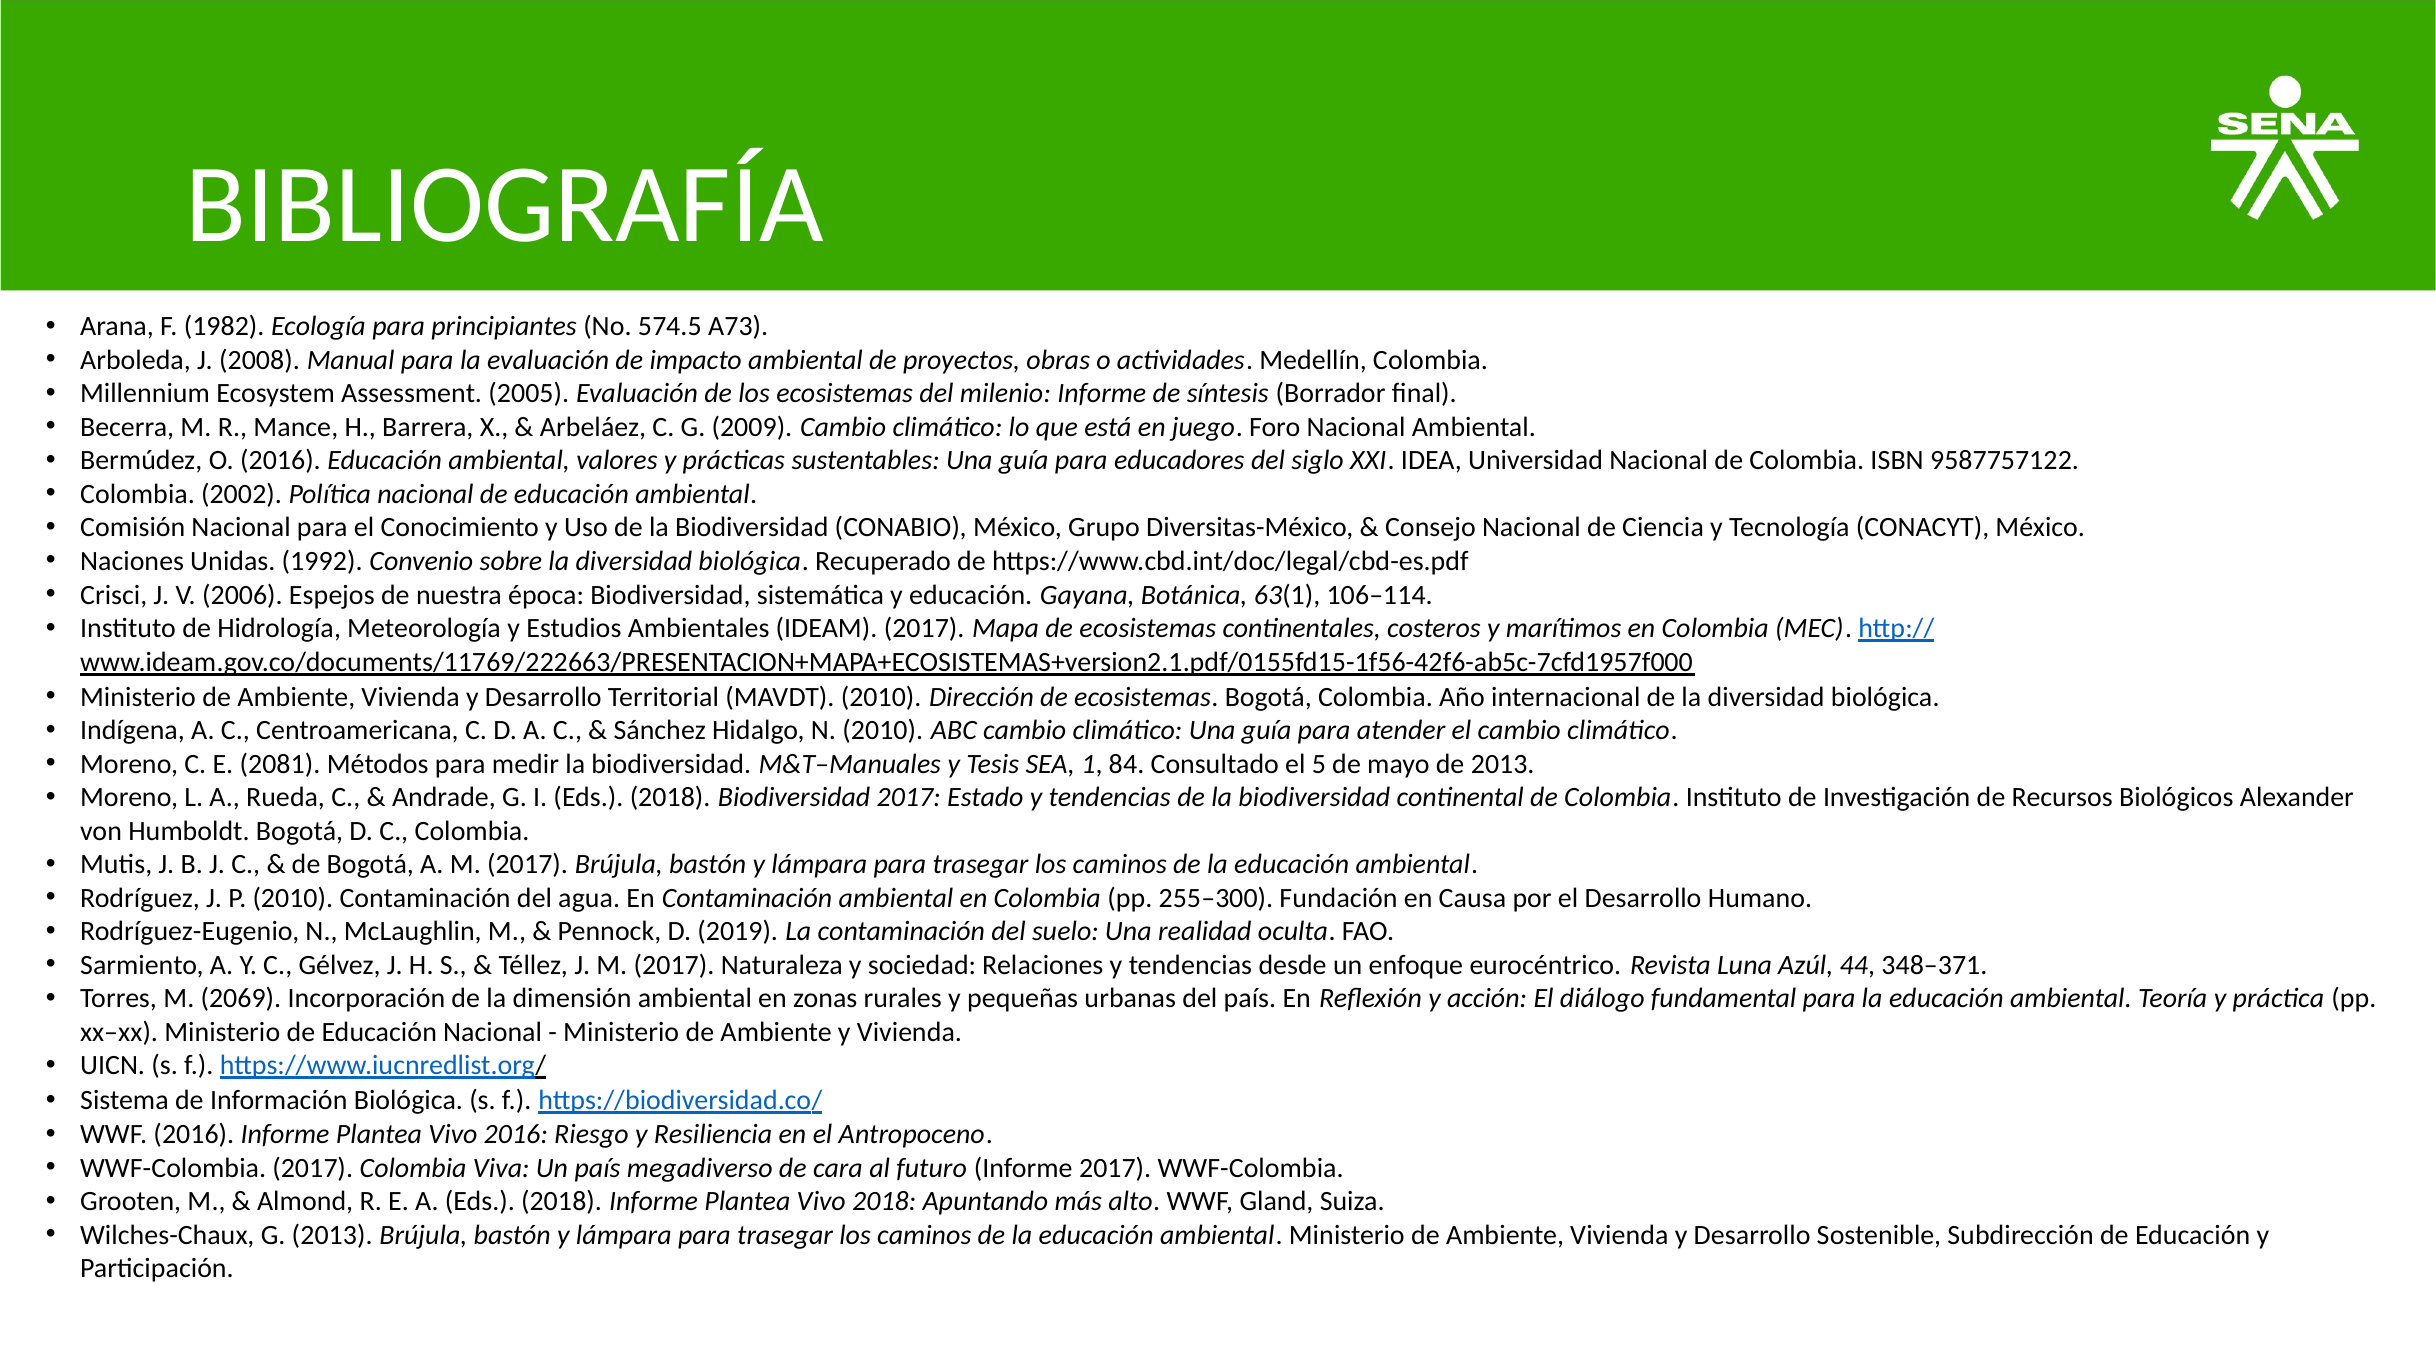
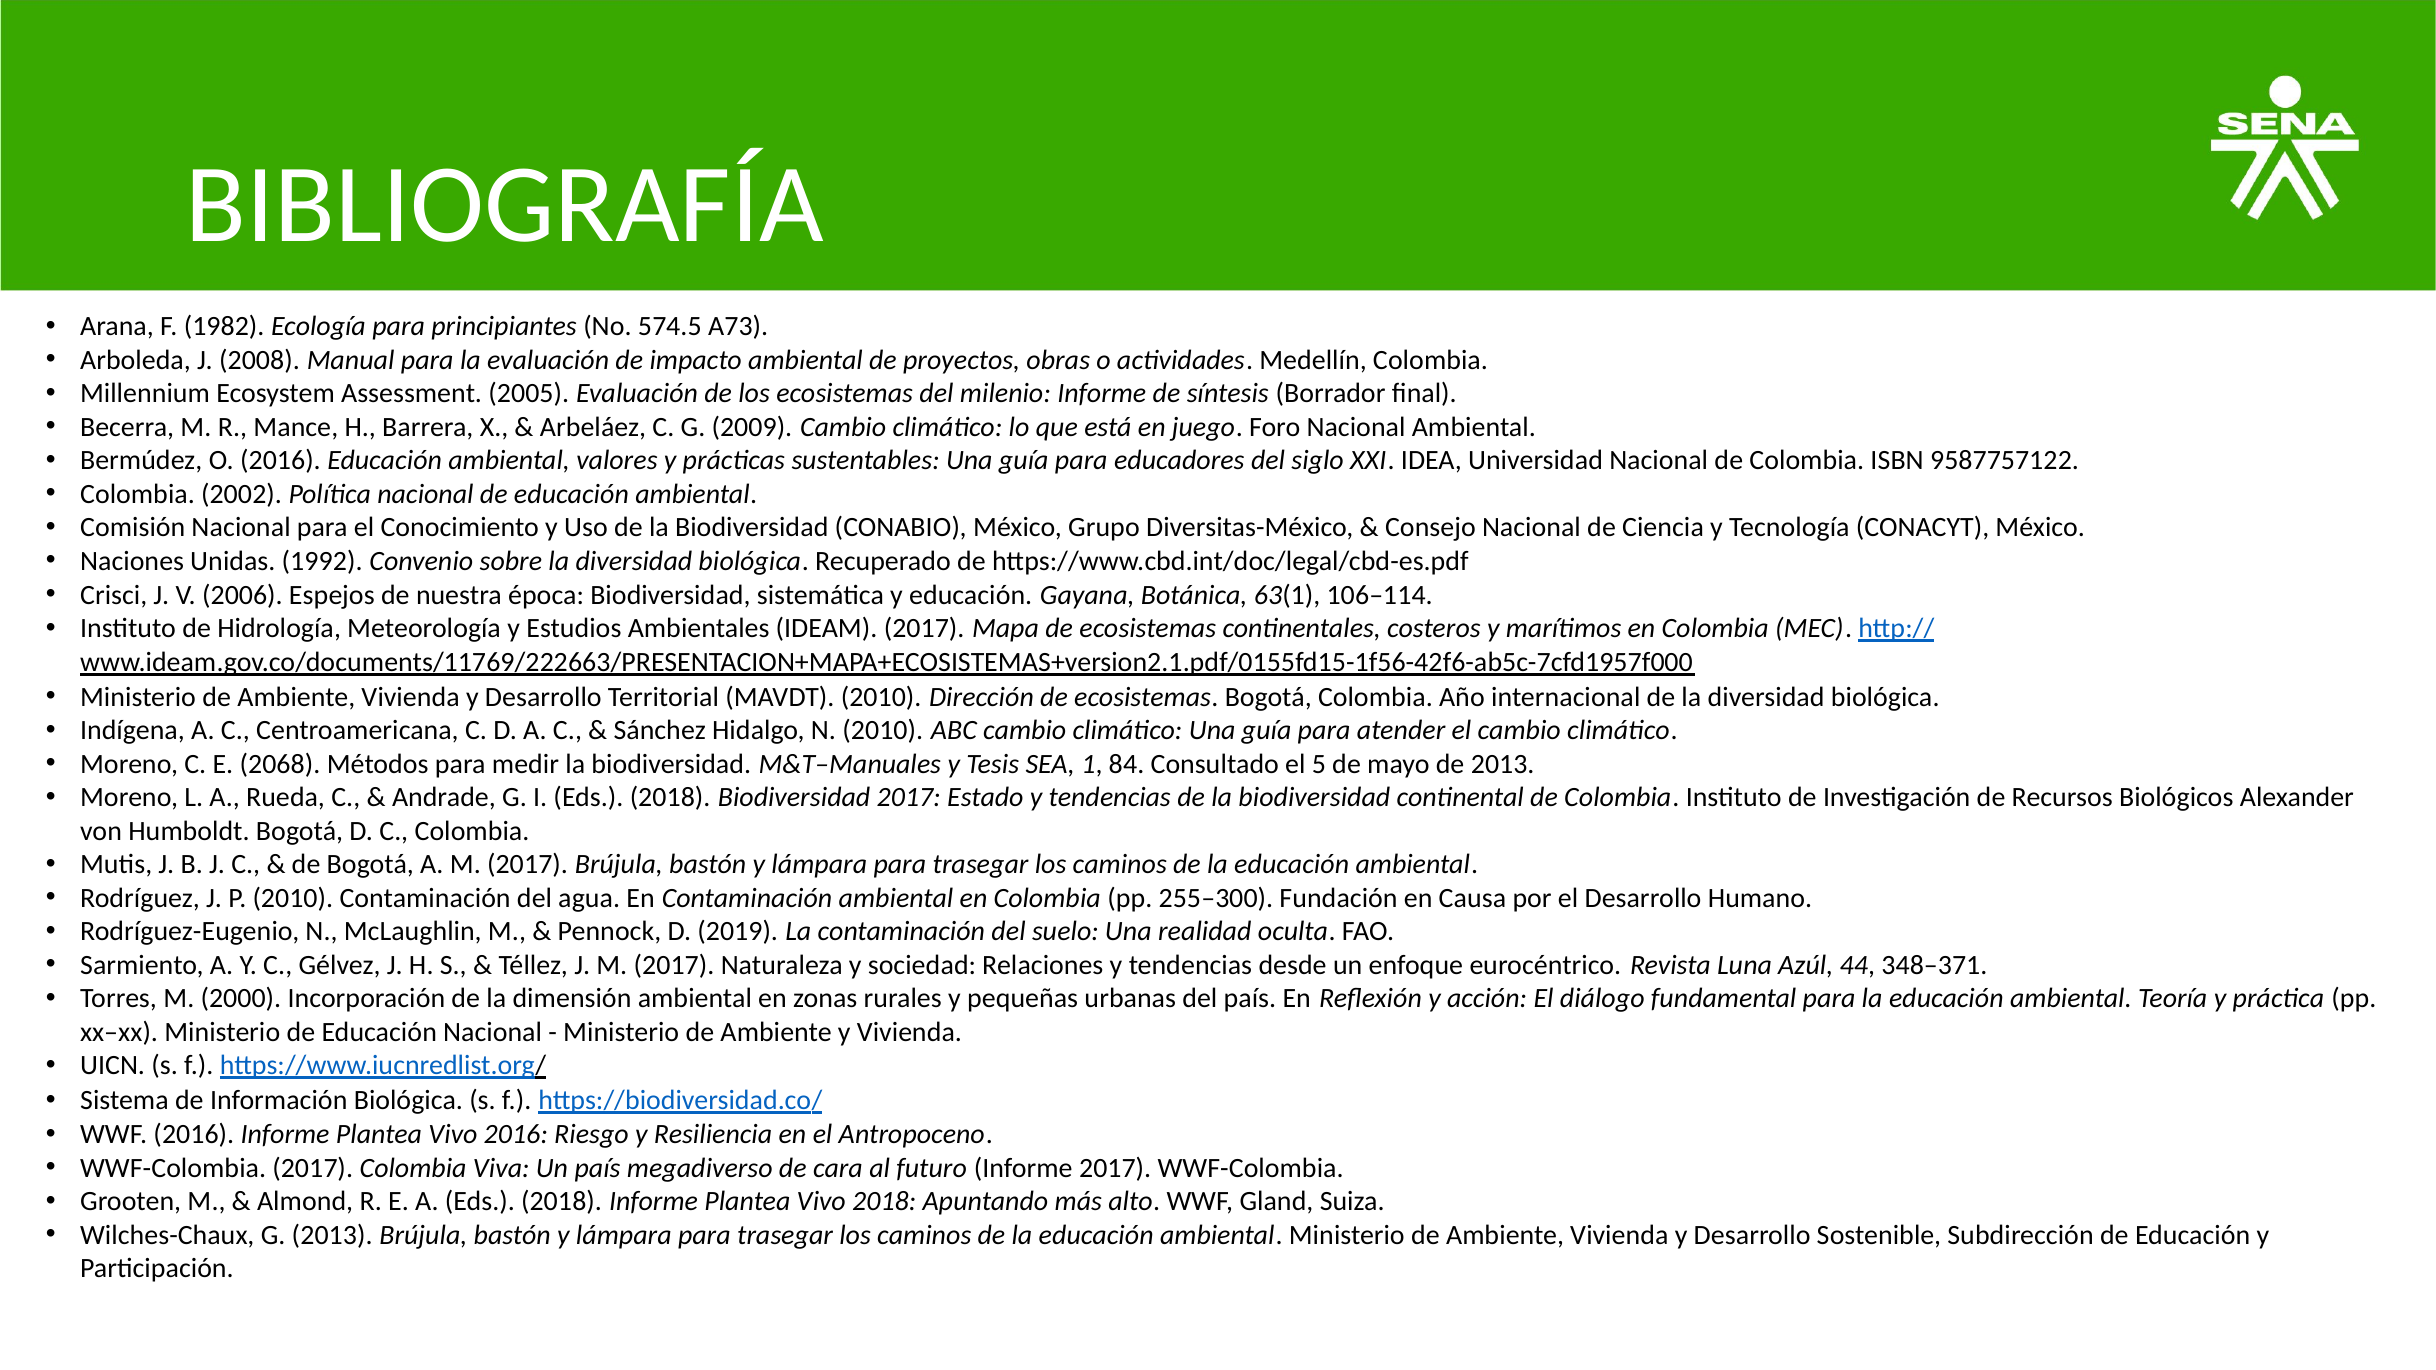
2081: 2081 -> 2068 (280, 764)
2069: 2069 -> 2000 (241, 999)
